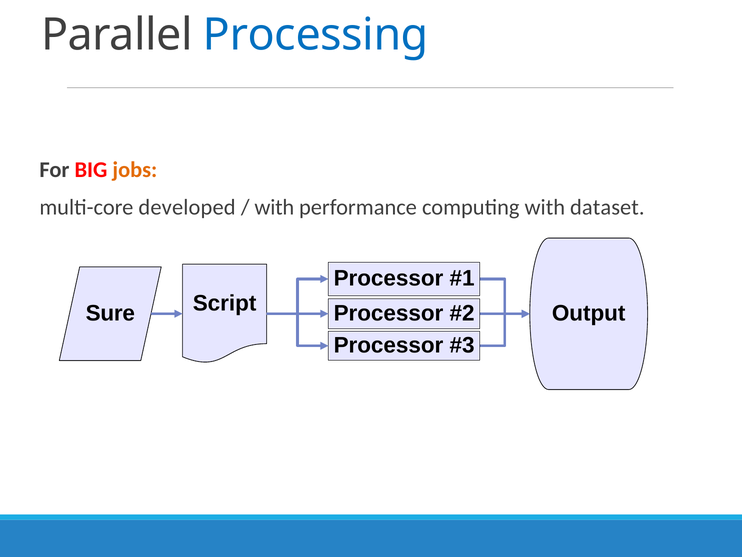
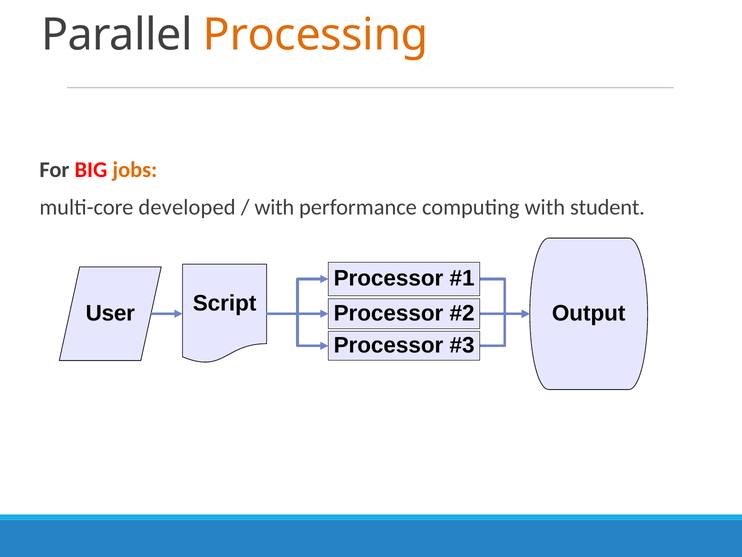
Processing colour: blue -> orange (316, 35)
dataset: dataset -> student (607, 208)
Sure: Sure -> User (110, 313)
